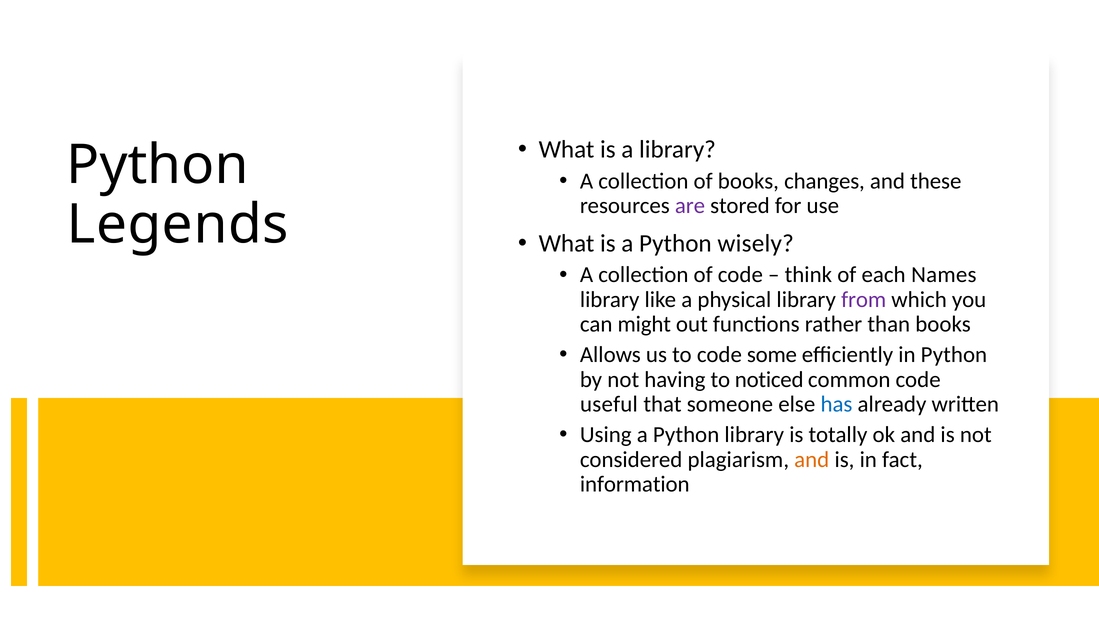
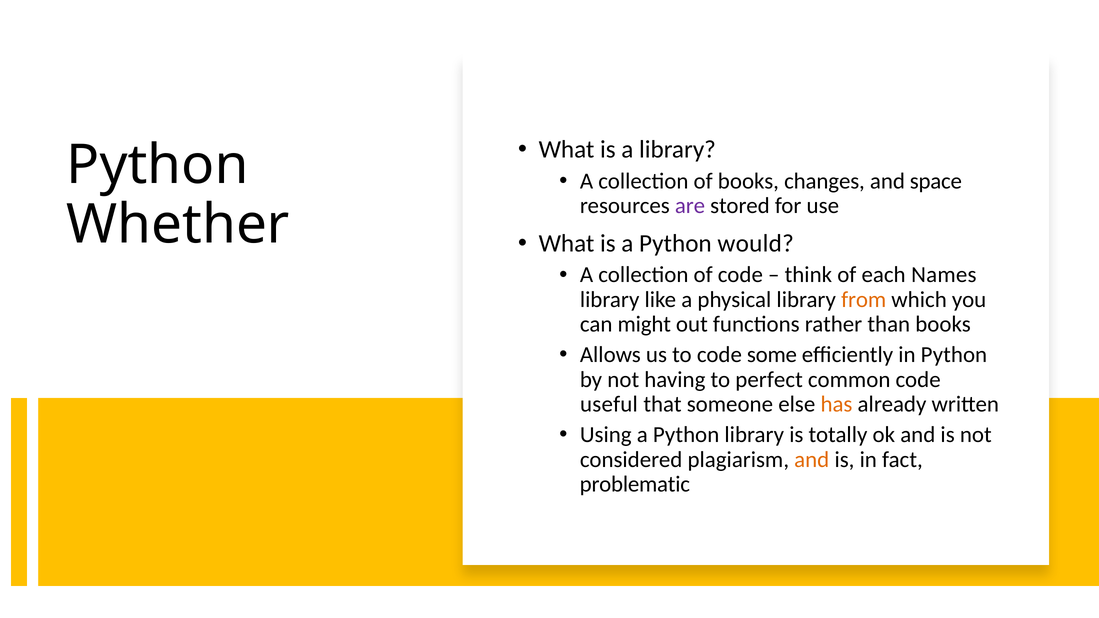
these: these -> space (936, 181)
Legends: Legends -> Whether (178, 225)
wisely: wisely -> would (756, 243)
from colour: purple -> orange (864, 300)
noticed: noticed -> perfect (769, 380)
has colour: blue -> orange (836, 404)
information: information -> problematic (635, 484)
